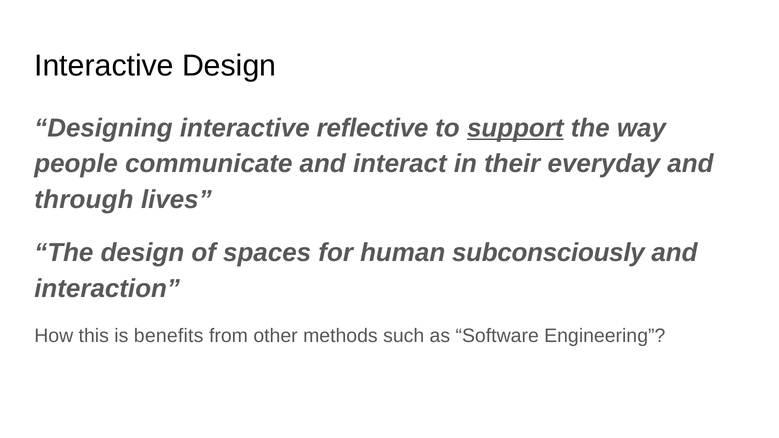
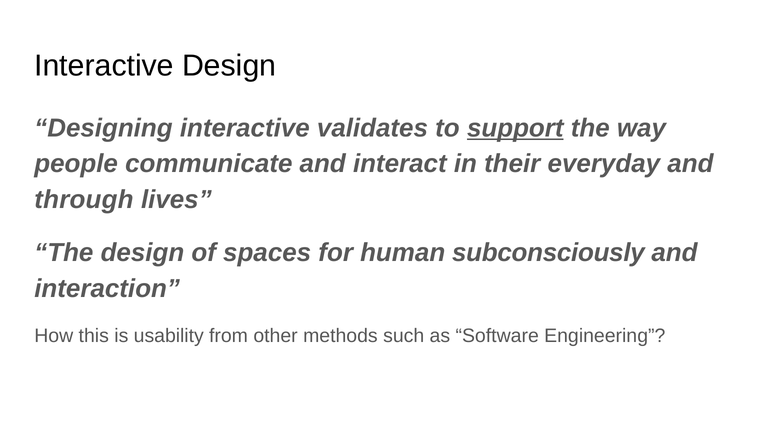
reflective: reflective -> validates (372, 128)
benefits: benefits -> usability (169, 336)
